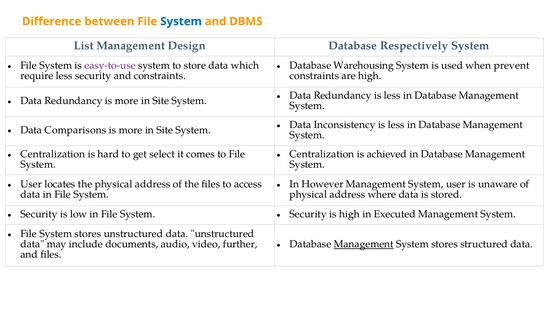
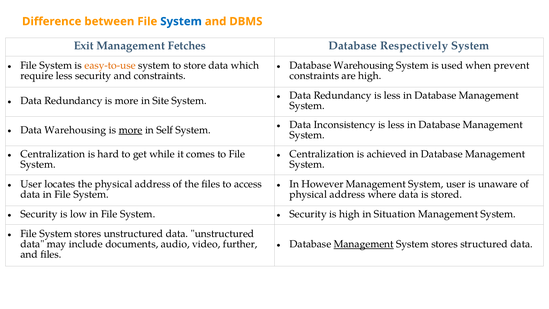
List: List -> Exit (84, 46)
Design: Design -> Fetches (187, 46)
easy-to-use colour: purple -> orange (110, 65)
Data Comparisons: Comparisons -> Warehousing (75, 130)
more underline: none -> present (131, 130)
Site: Site -> Self (165, 130)
select: select -> while (162, 154)
Executed: Executed -> Situation (395, 214)
